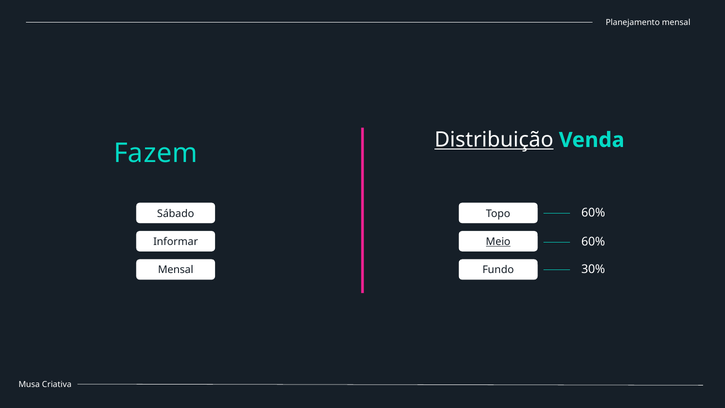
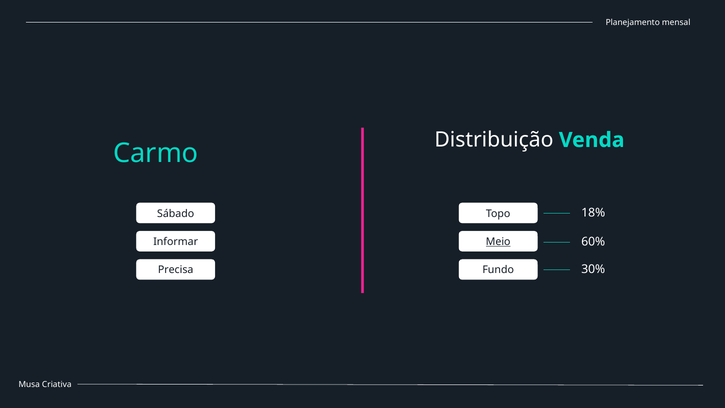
Distribuição underline: present -> none (494, 140)
Fazem: Fazem -> Carmo (156, 153)
60%: 60% -> 18% (593, 213)
Mensal: Mensal -> Precisa (176, 270)
